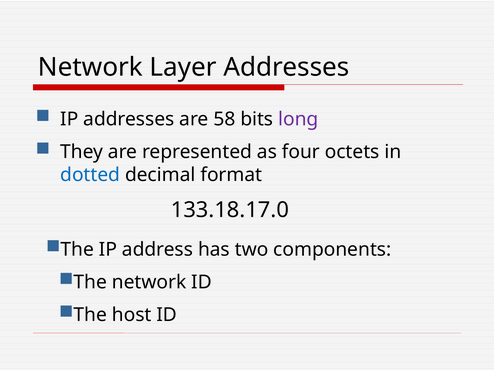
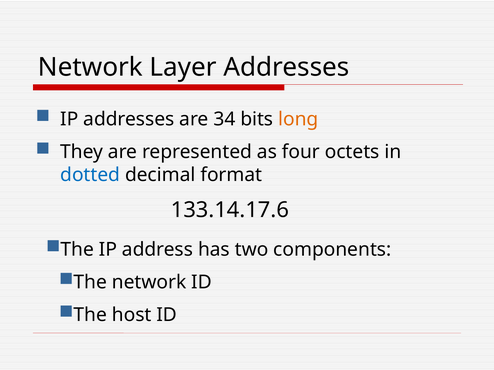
58: 58 -> 34 (224, 119)
long colour: purple -> orange (298, 119)
133.18.17.0: 133.18.17.0 -> 133.14.17.6 (230, 210)
